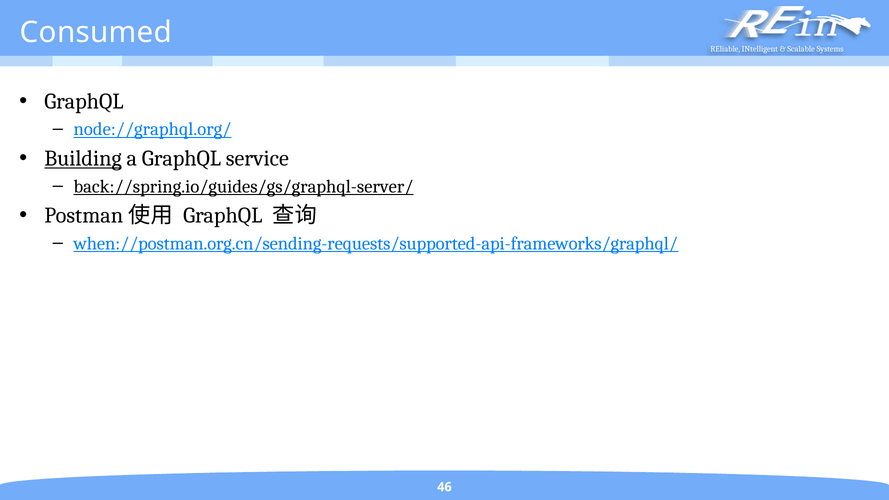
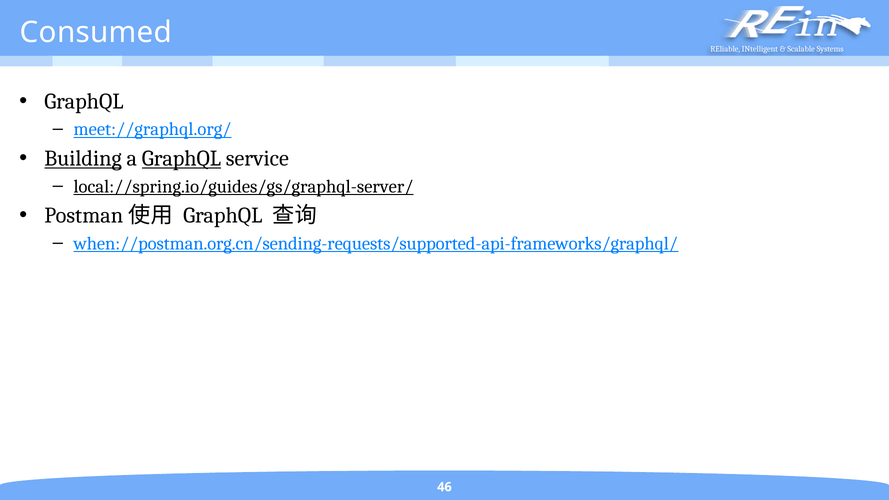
node://graphql.org/: node://graphql.org/ -> meet://graphql.org/ (152, 129)
GraphQL underline: none -> present (181, 159)
back://spring.io/guides/gs/graphql-server/: back://spring.io/guides/gs/graphql-server/ -> local://spring.io/guides/gs/graphql-server/ (243, 186)
